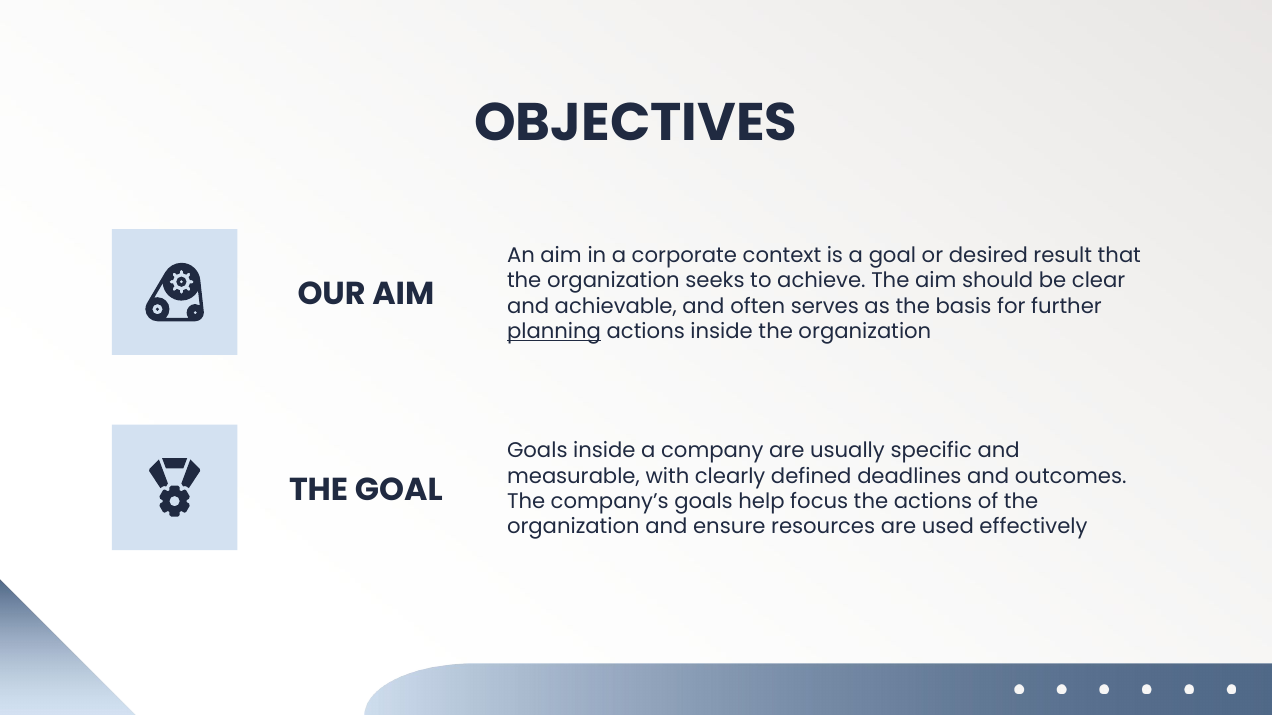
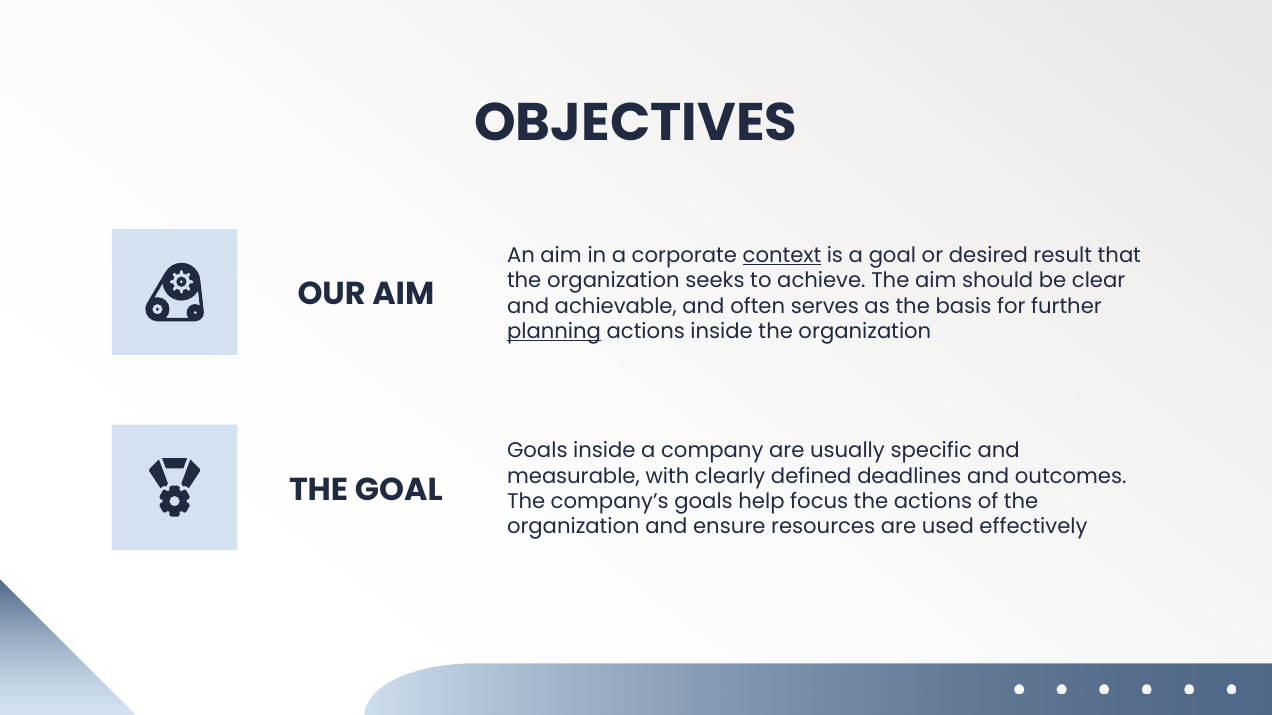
context underline: none -> present (782, 256)
